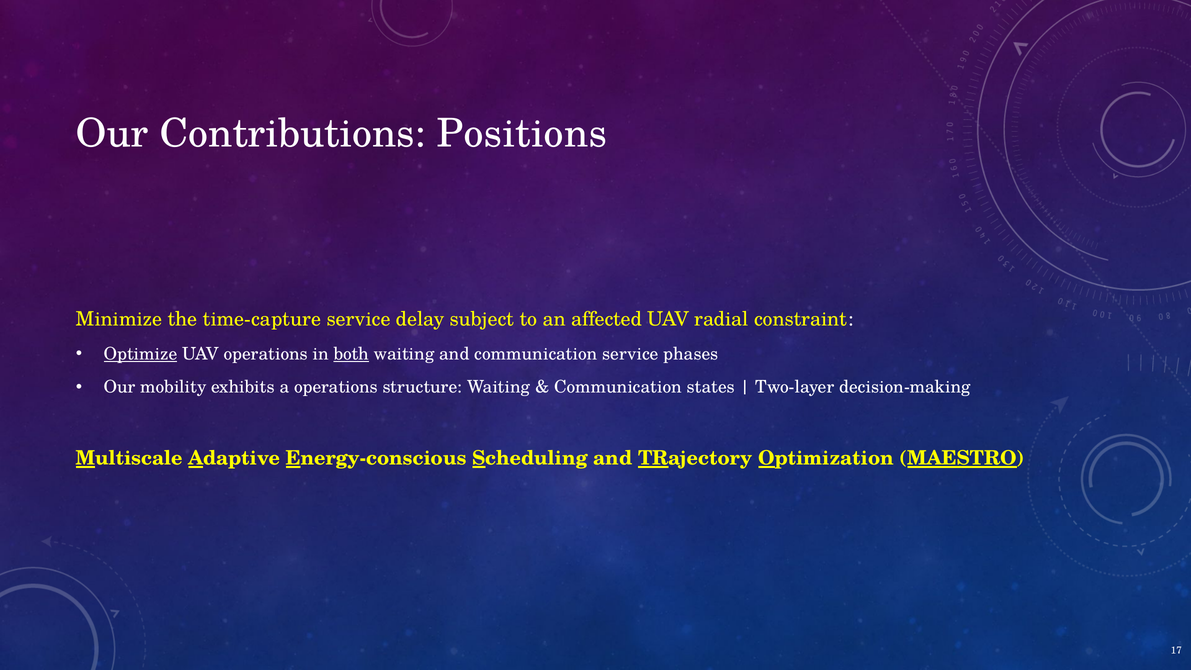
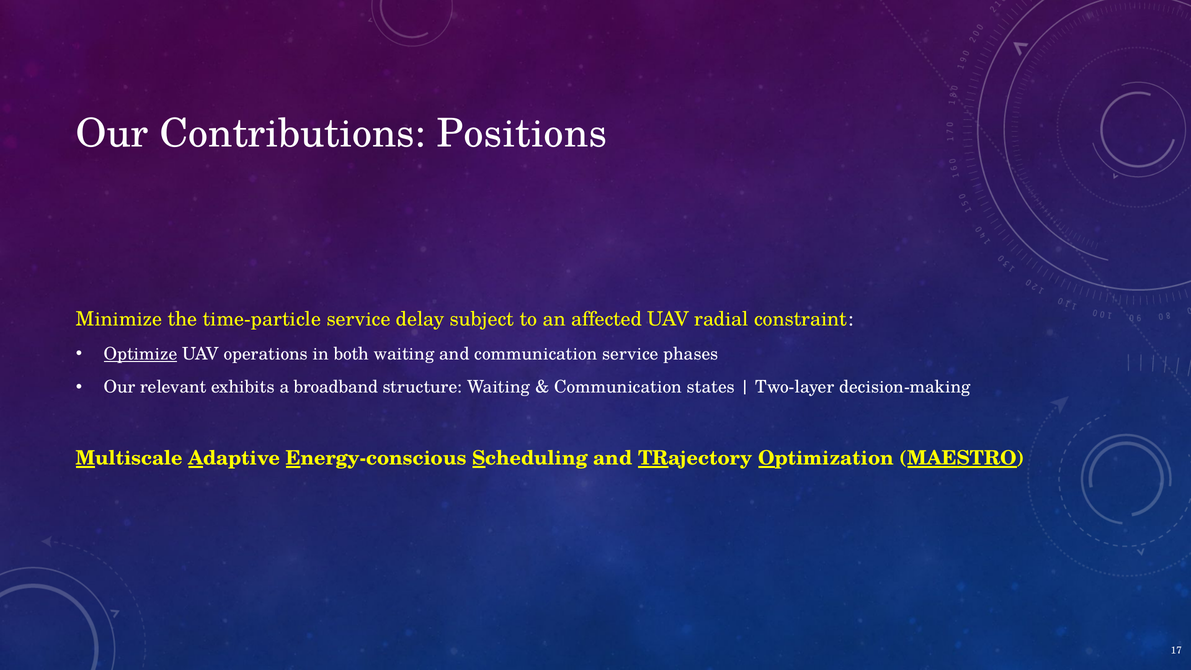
time-capture: time-capture -> time-particle (262, 319)
both underline: present -> none (351, 354)
mobility: mobility -> relevant (173, 387)
a operations: operations -> broadband (336, 387)
